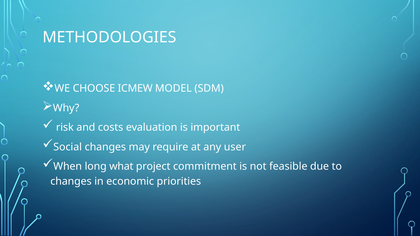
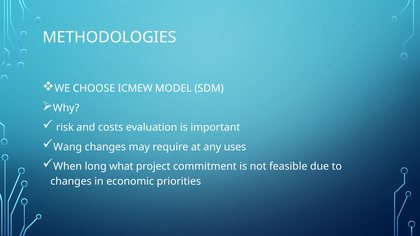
Social: Social -> Wang (68, 147)
user: user -> uses (235, 147)
